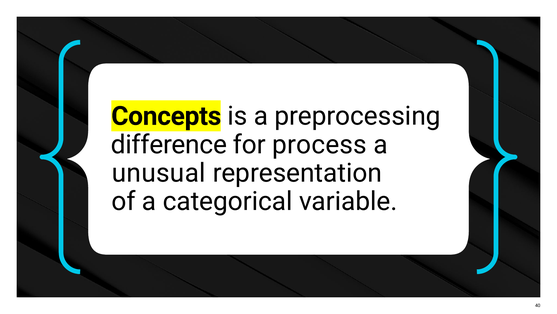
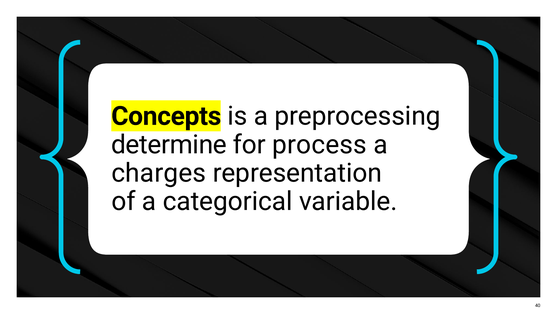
difference: difference -> determine (169, 144)
unusual: unusual -> charges (159, 173)
